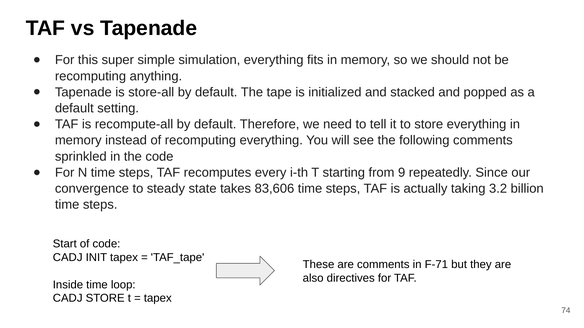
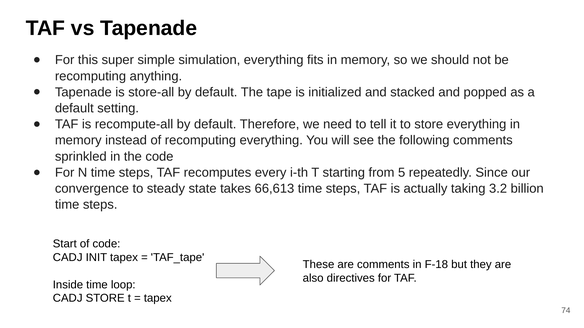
9: 9 -> 5 (402, 173)
83,606: 83,606 -> 66,613 (274, 189)
F-71: F-71 -> F-18 (436, 265)
